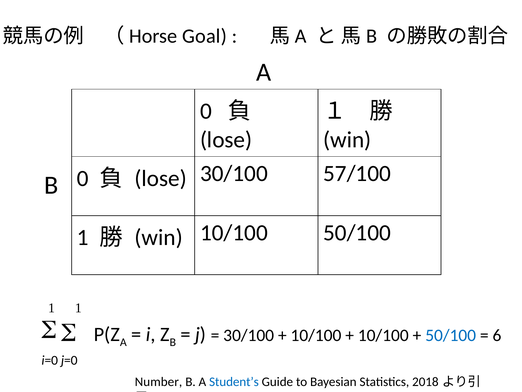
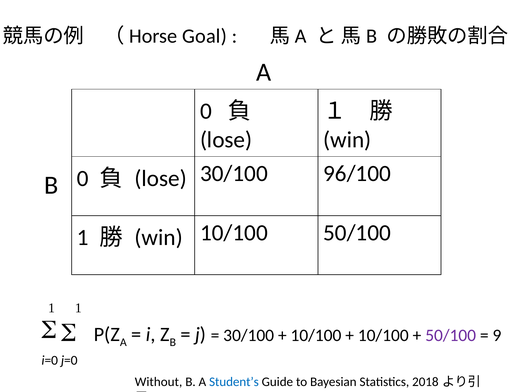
57/100: 57/100 -> 96/100 (357, 173)
50/100 colour: blue -> purple (451, 335)
6: 6 -> 9 (497, 335)
Number: Number -> Without (159, 381)
